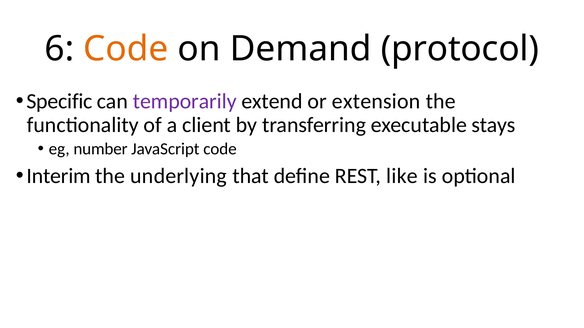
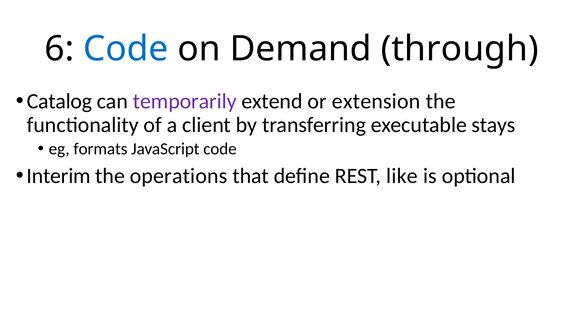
Code colour: orange -> blue (126, 49)
protocol: protocol -> through (460, 49)
Specific: Specific -> Catalog (59, 101)
number: number -> formats (100, 149)
underlying: underlying -> operations (179, 176)
